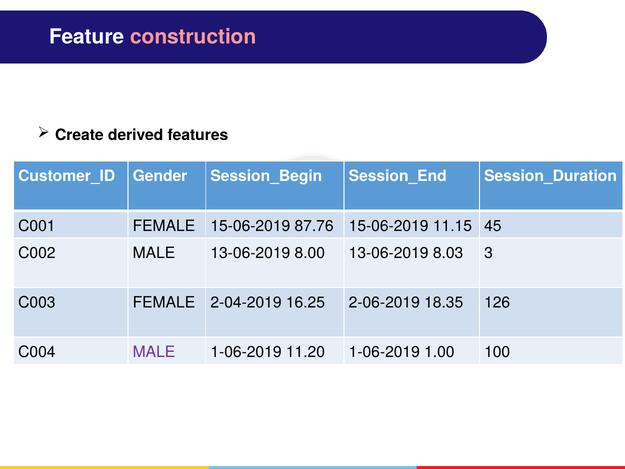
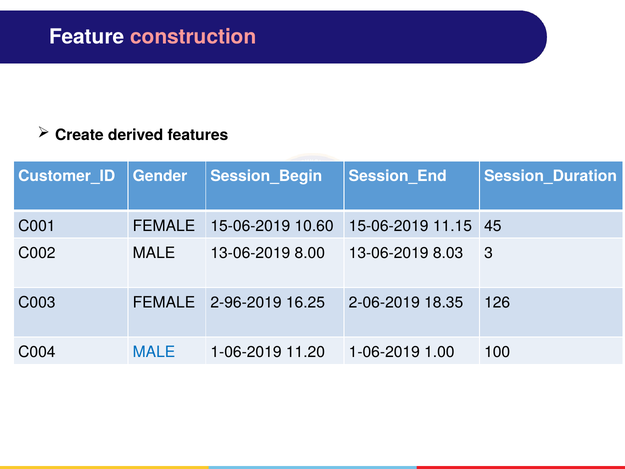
87.76: 87.76 -> 10.60 (314, 226)
2-04-2019: 2-04-2019 -> 2-96-2019 (246, 302)
MALE colour: purple -> blue (154, 352)
